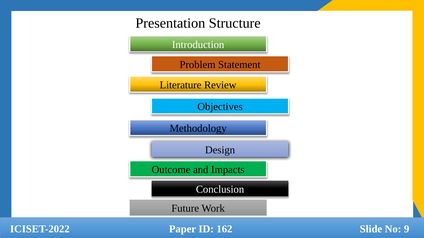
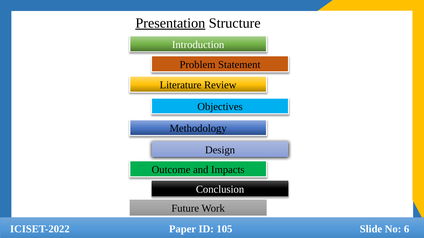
Presentation underline: none -> present (170, 23)
162: 162 -> 105 (224, 230)
9: 9 -> 6 (407, 230)
